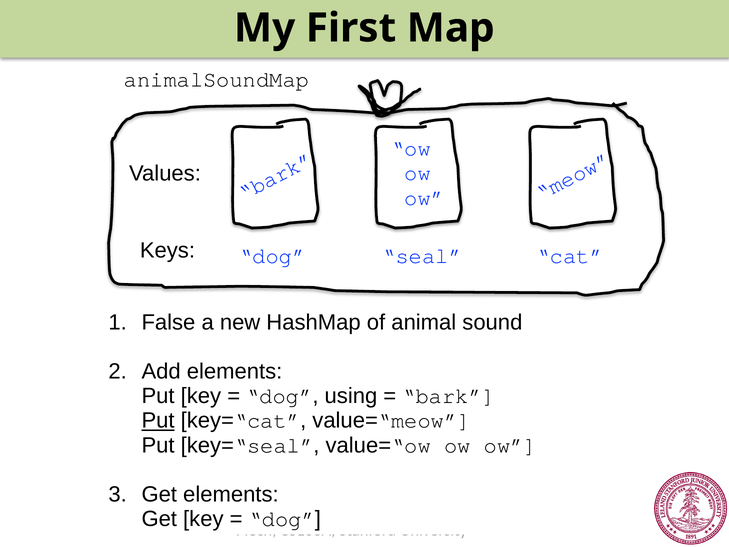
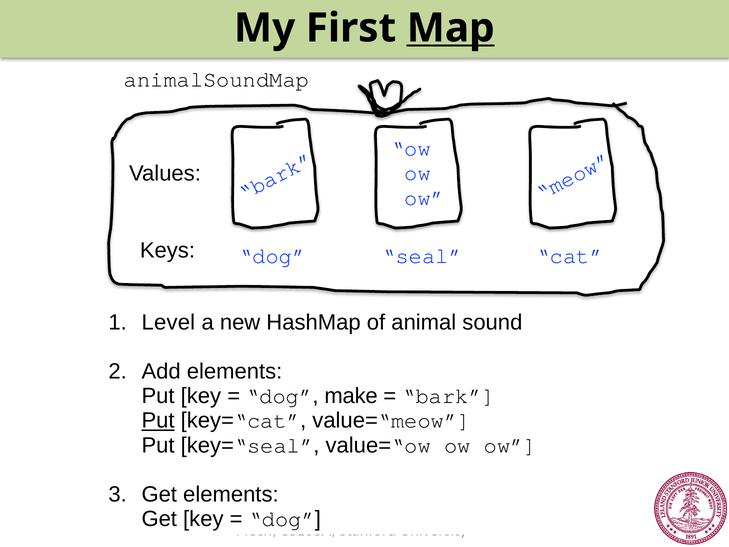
Map underline: none -> present (451, 28)
False: False -> Level (168, 322)
using: using -> make (351, 396)
